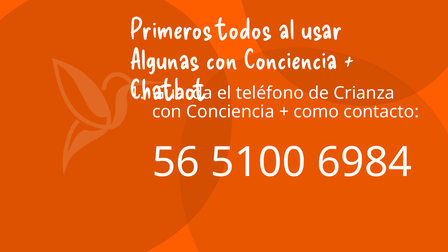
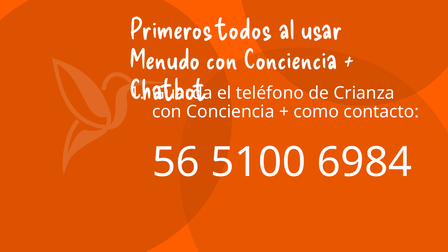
Algunas: Algunas -> Menudo (165, 60)
